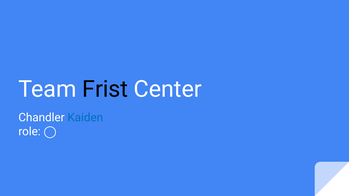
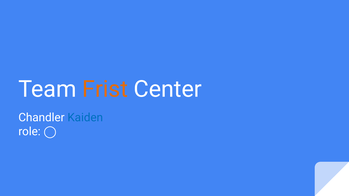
Frist colour: black -> orange (105, 89)
